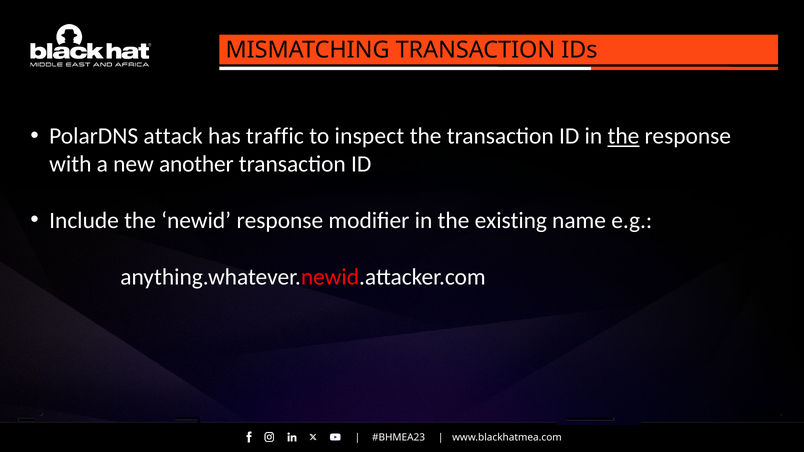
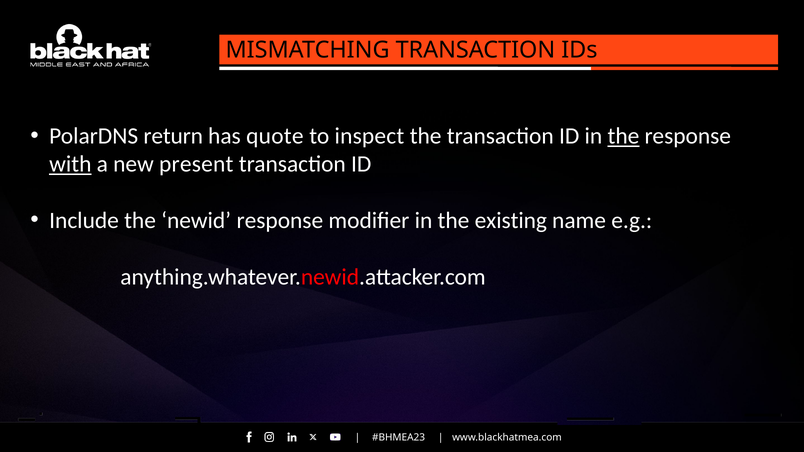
attack: attack -> return (173, 136)
traffic: traffic -> quote (275, 136)
with underline: none -> present (70, 164)
another: another -> present (196, 164)
